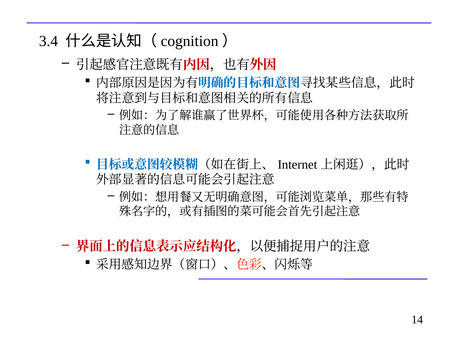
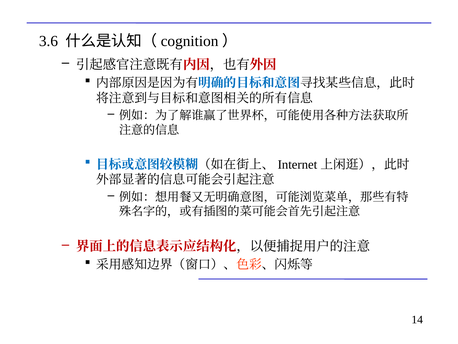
3.4: 3.4 -> 3.6 (48, 41)
